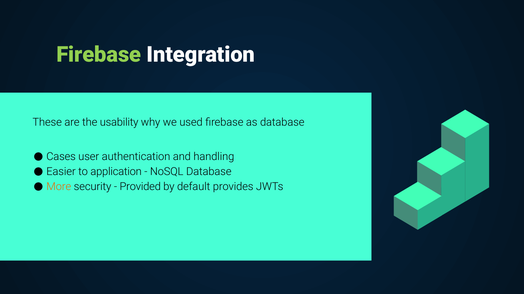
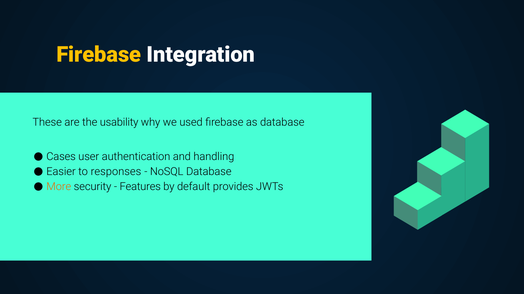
Firebase colour: light green -> yellow (99, 55)
application: application -> responses (116, 172)
Provided: Provided -> Features (140, 187)
